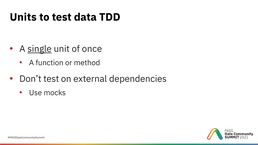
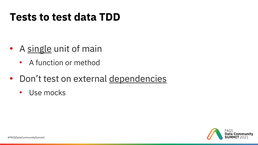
Units: Units -> Tests (23, 17)
once: once -> main (92, 49)
dependencies underline: none -> present (138, 79)
